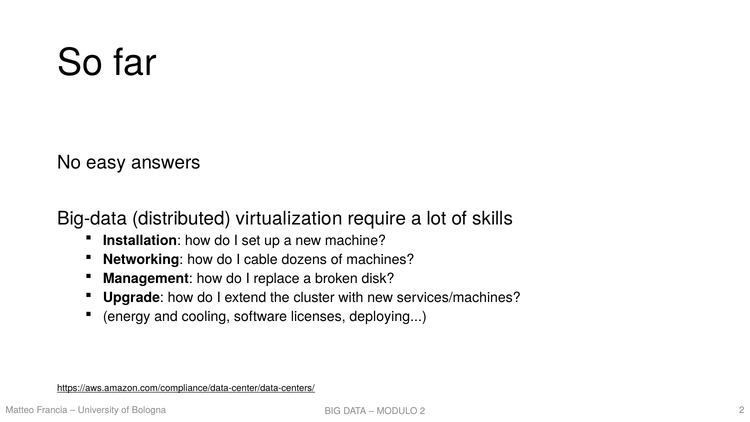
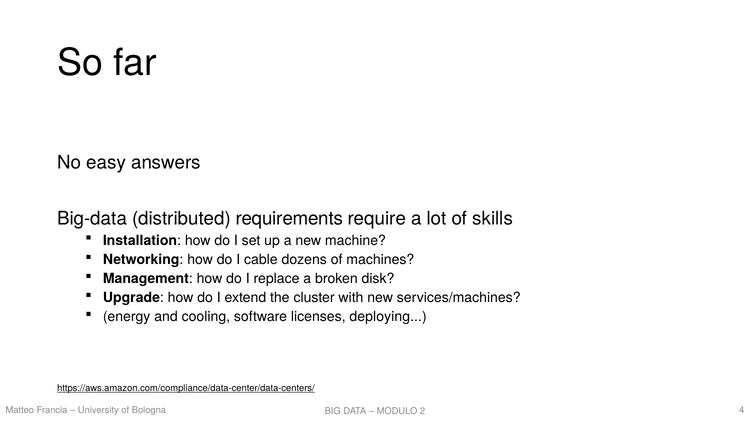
virtualization: virtualization -> requirements (289, 219)
Bologna 2: 2 -> 4 (742, 410)
